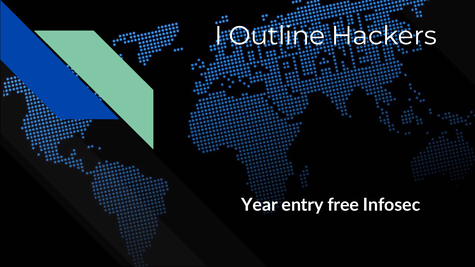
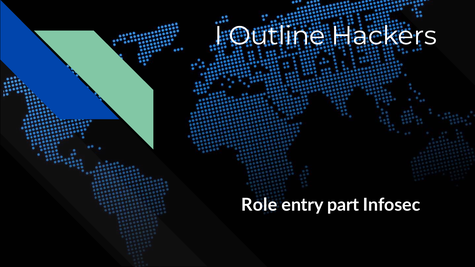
Year: Year -> Role (259, 205)
free: free -> part (343, 205)
